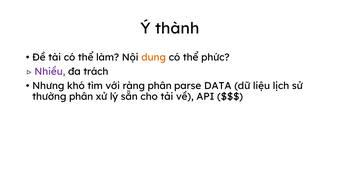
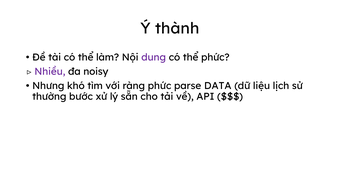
dung colour: orange -> purple (154, 57)
trách: trách -> noisy (96, 72)
ràng phân: phân -> phức (160, 86)
thường phân: phân -> bước (81, 97)
